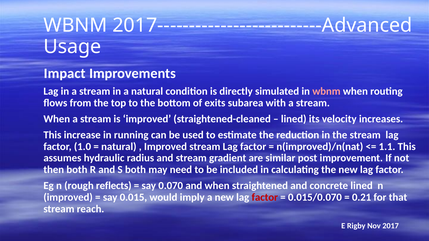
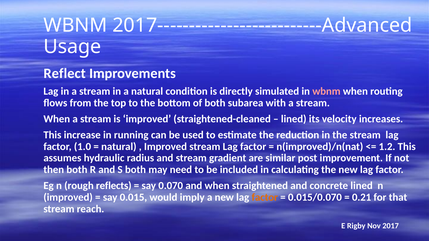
Impact: Impact -> Reflect (65, 73)
of exits: exits -> both (215, 103)
1.1: 1.1 -> 1.2 (387, 147)
factor colour: red -> orange (265, 198)
